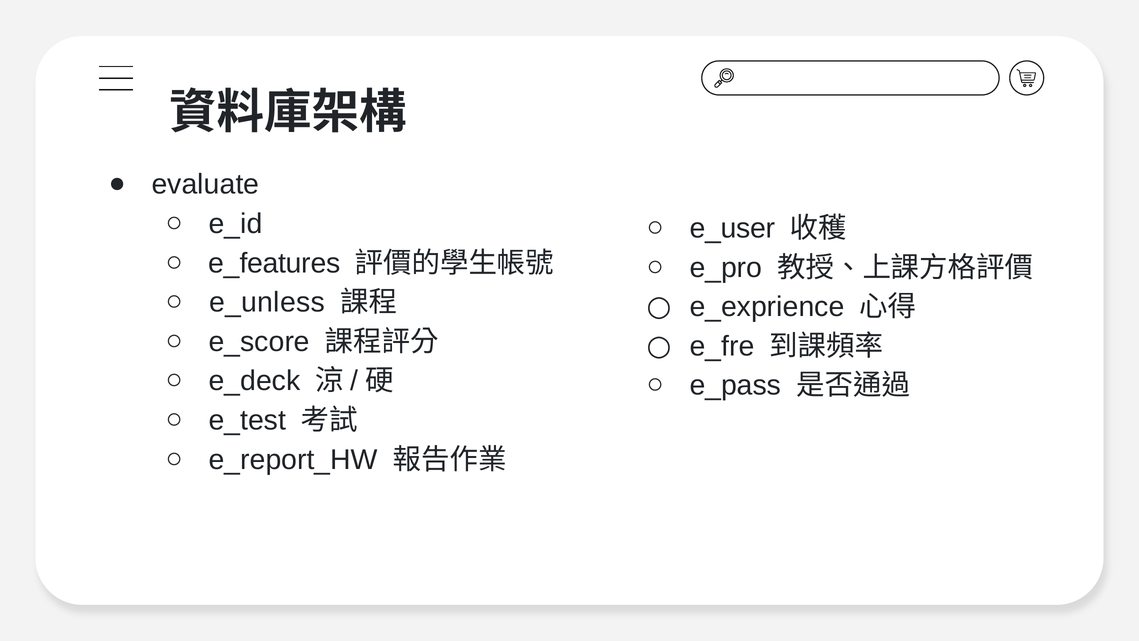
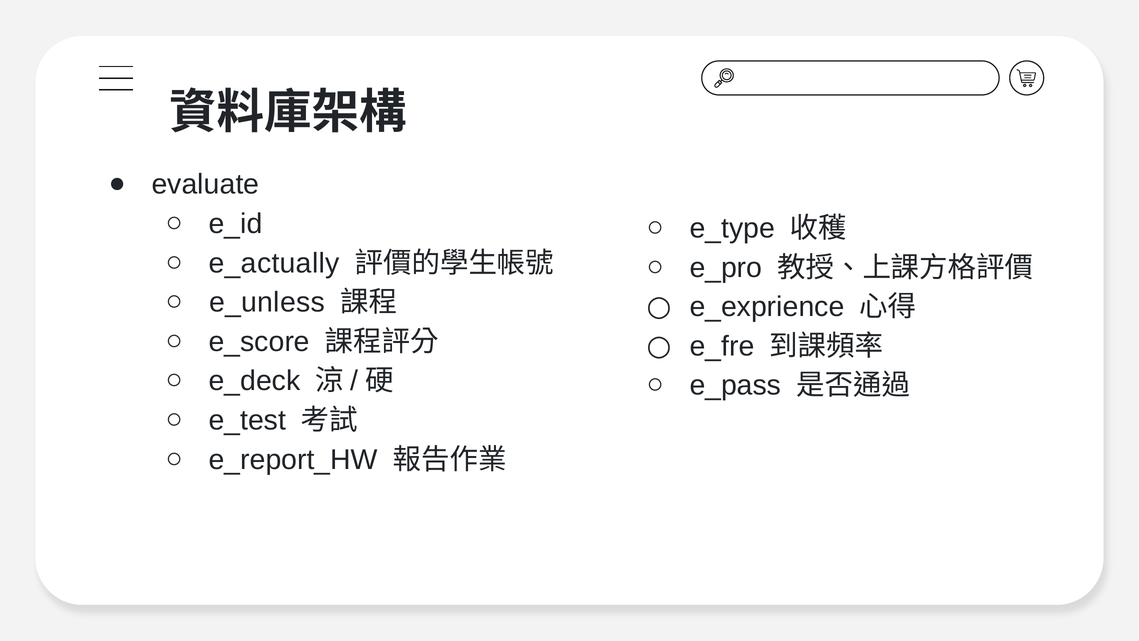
e_user: e_user -> e_type (732, 228)
e_features: e_features -> e_actually (274, 263)
